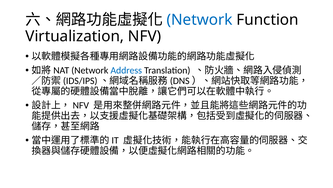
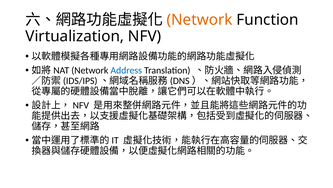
Network colour: blue -> orange (200, 20)
